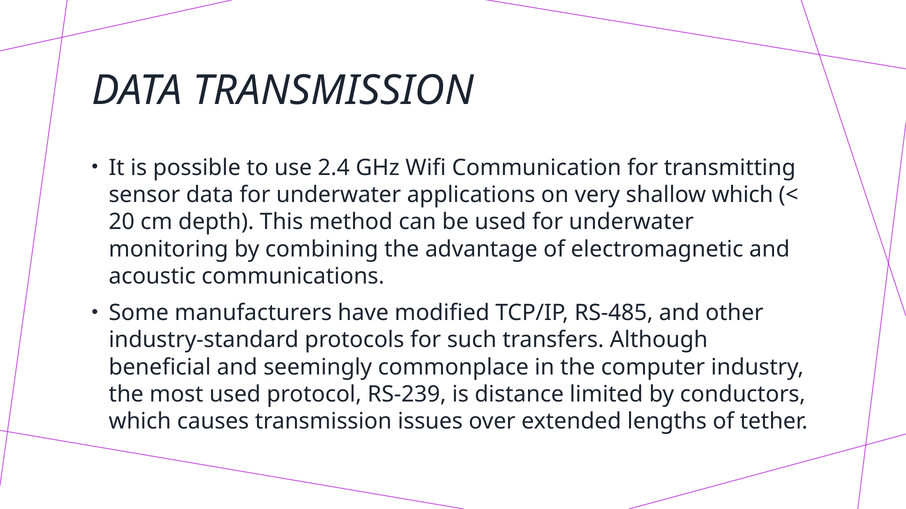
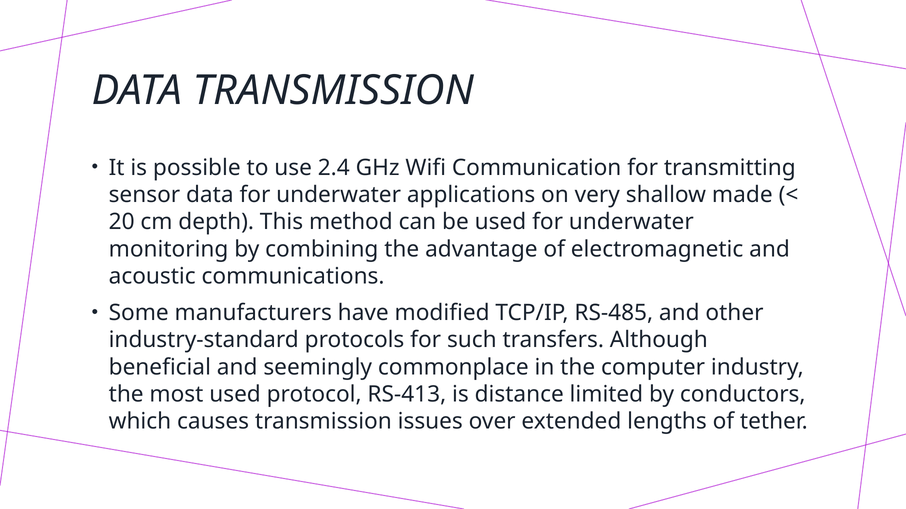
shallow which: which -> made (742, 195)
RS-239: RS-239 -> RS-413 (407, 395)
